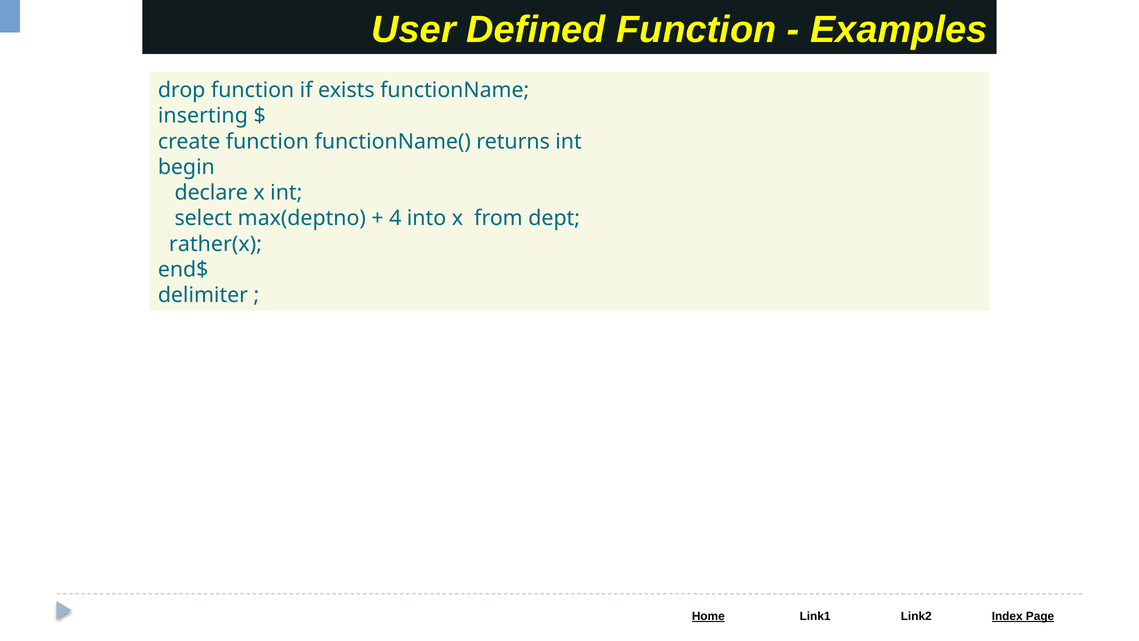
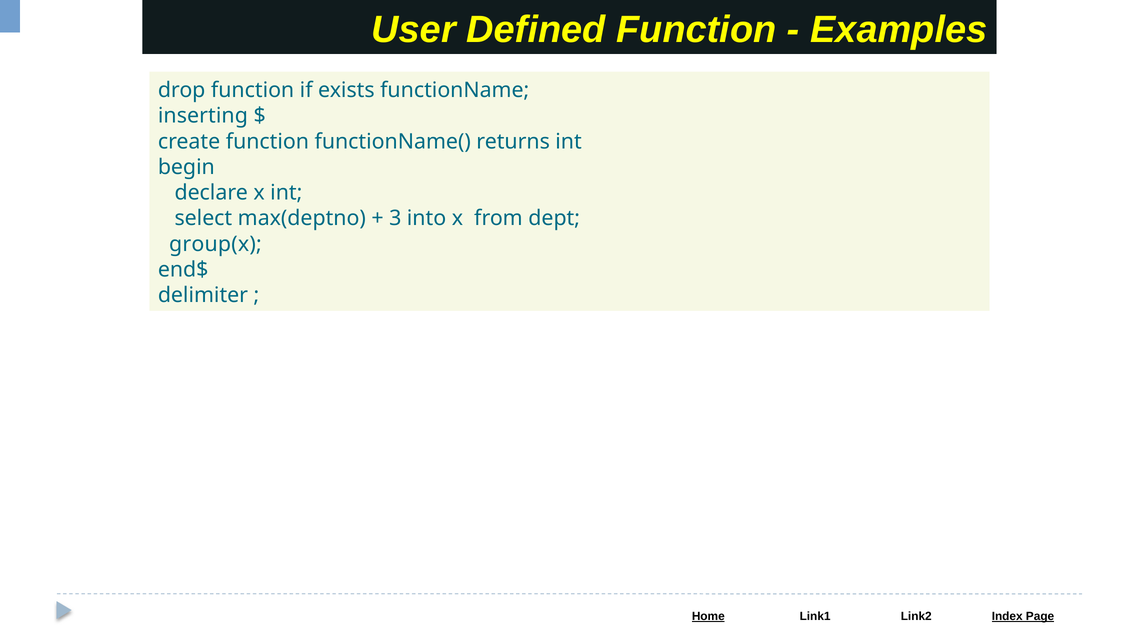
4: 4 -> 3 (395, 218)
rather(x: rather(x -> group(x (215, 244)
